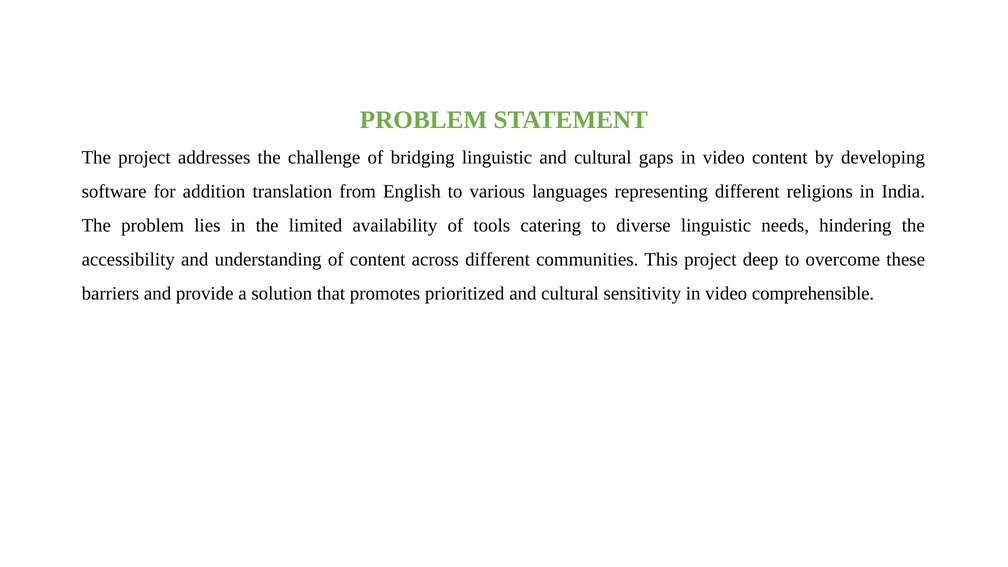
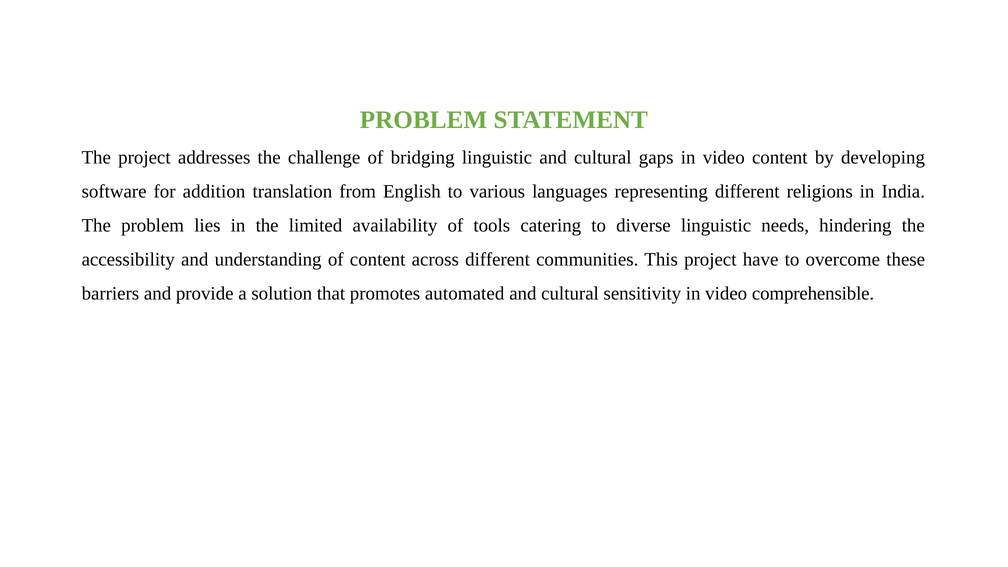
deep: deep -> have (761, 260)
prioritized: prioritized -> automated (465, 294)
